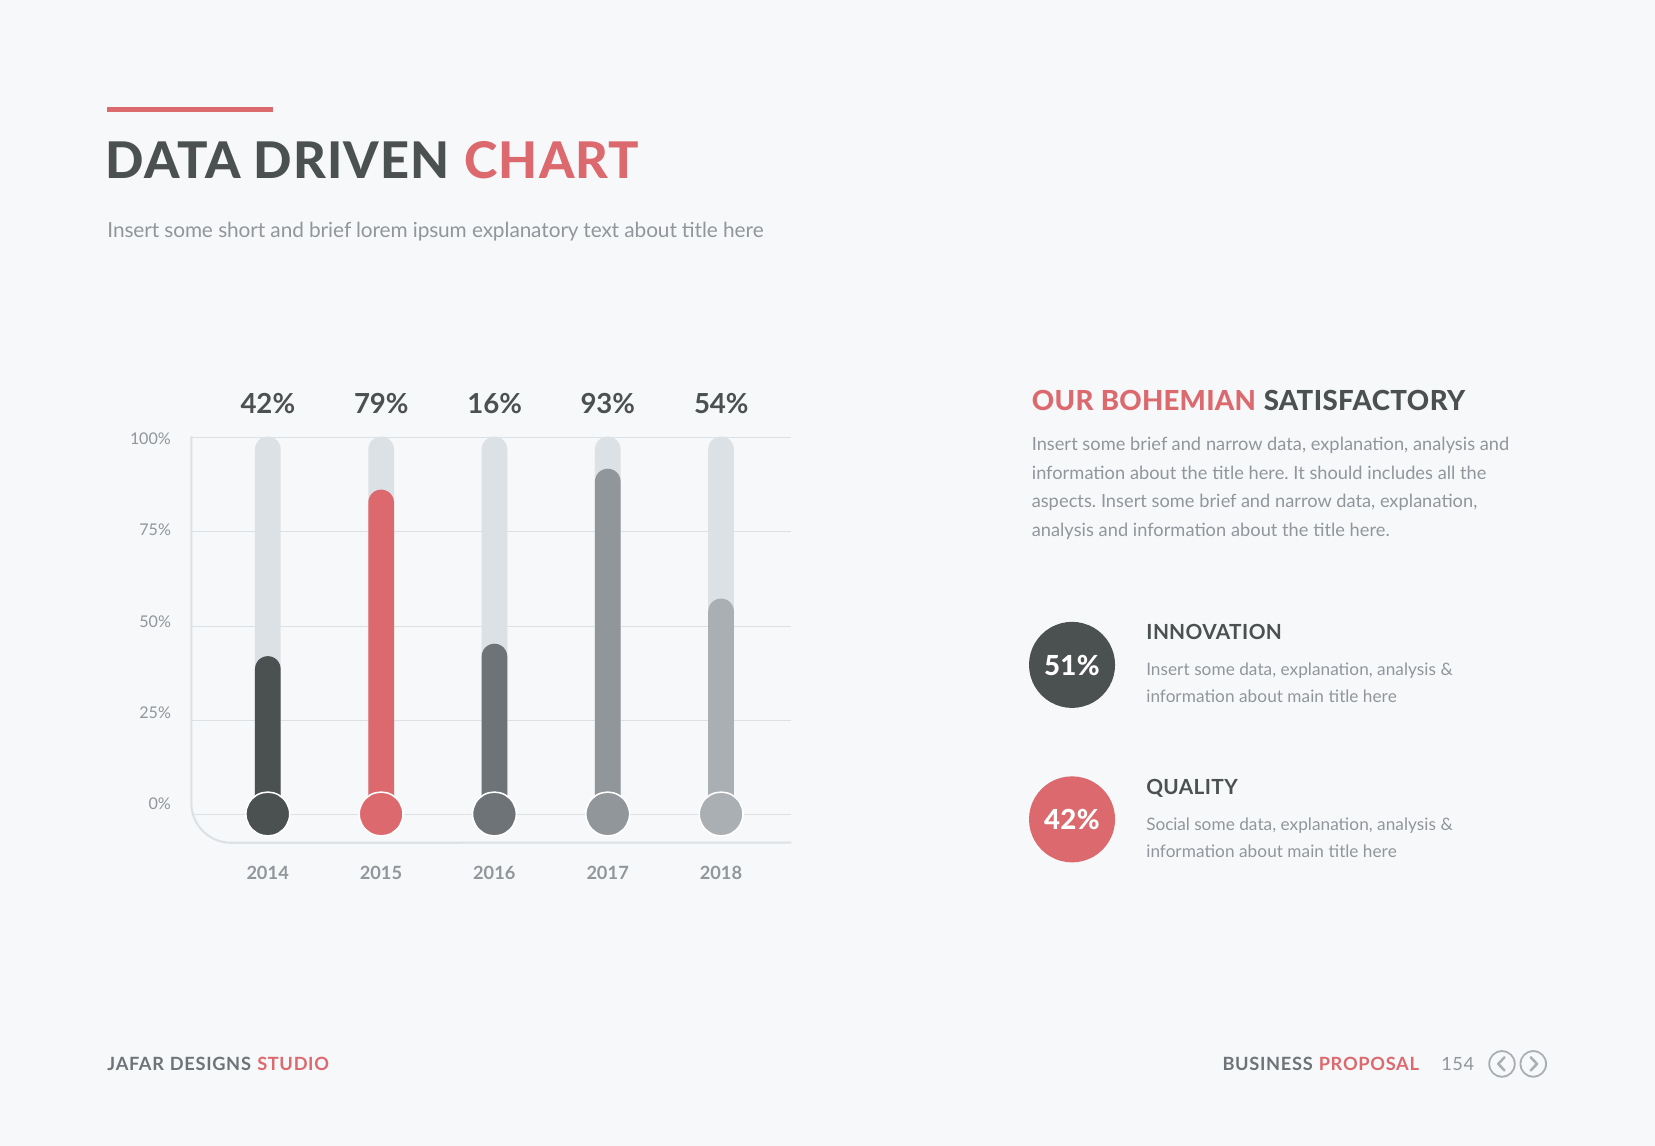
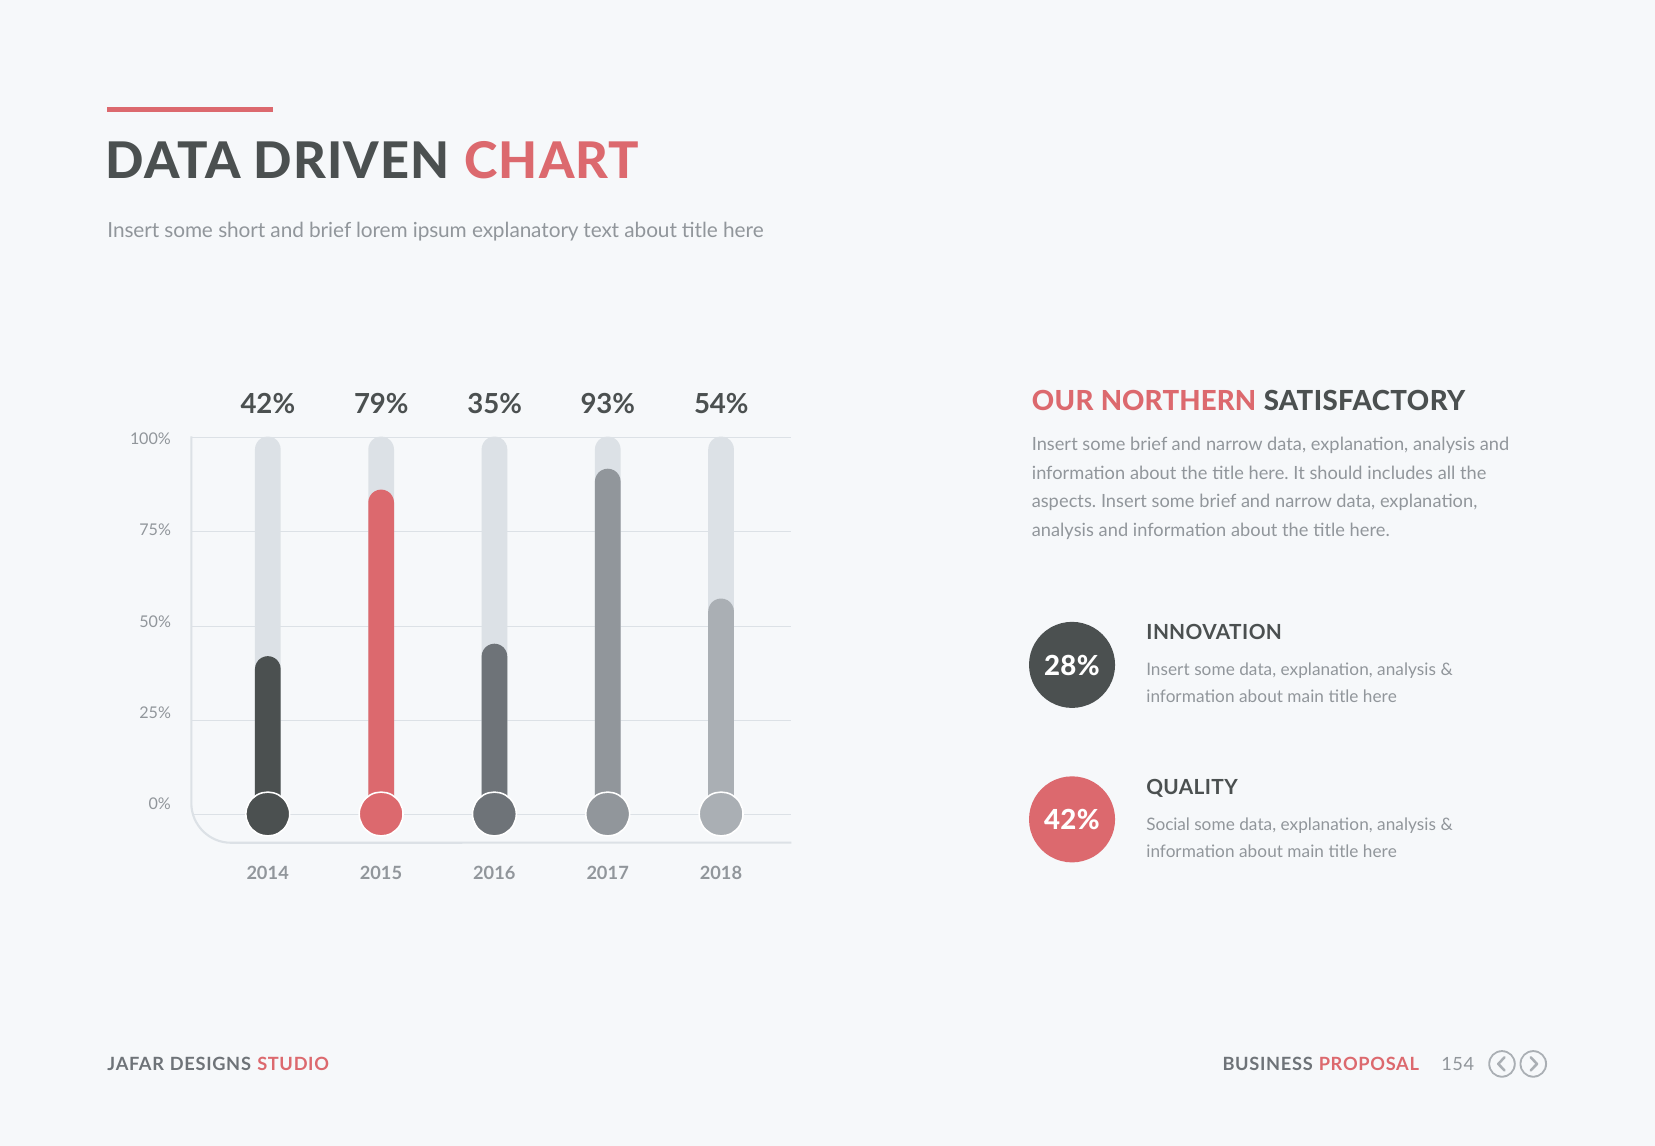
BOHEMIAN: BOHEMIAN -> NORTHERN (1178, 401)
16%: 16% -> 35% (495, 404)
51%: 51% -> 28% (1072, 667)
